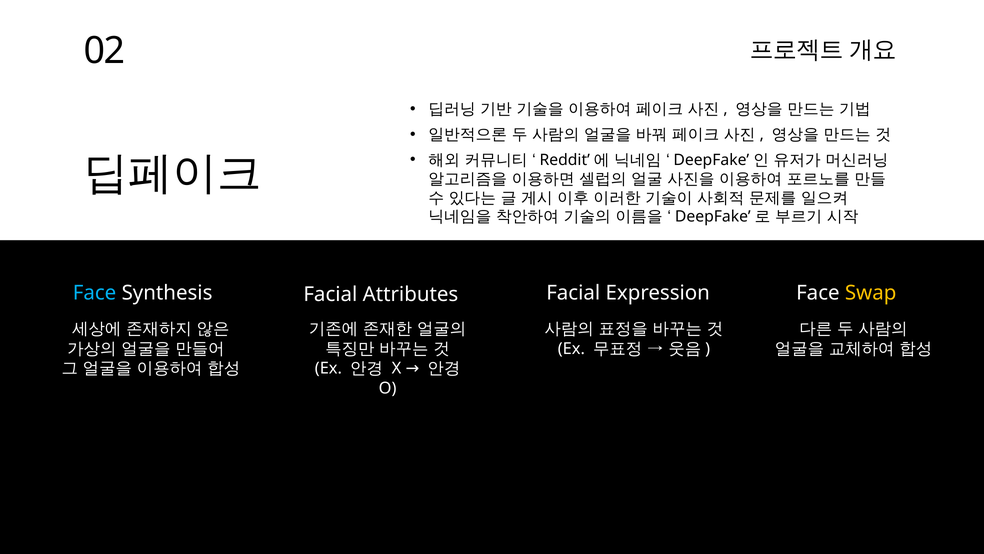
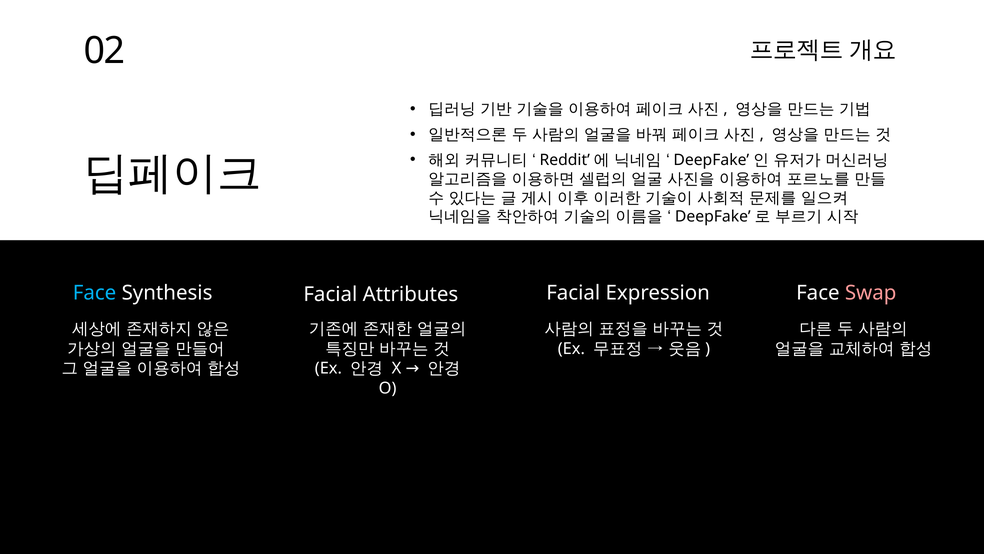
Swap colour: yellow -> pink (871, 293)
